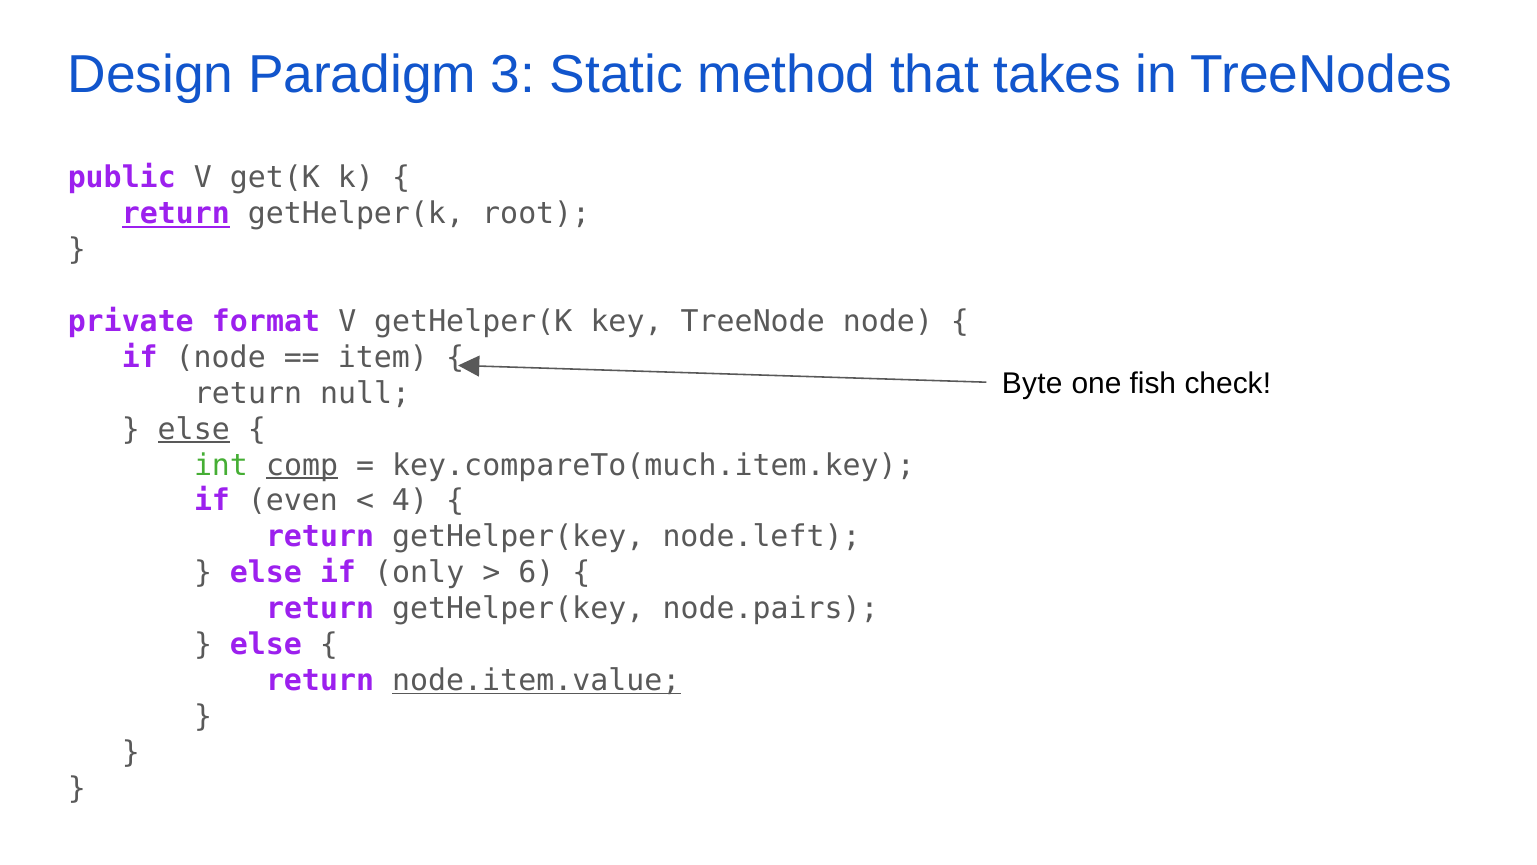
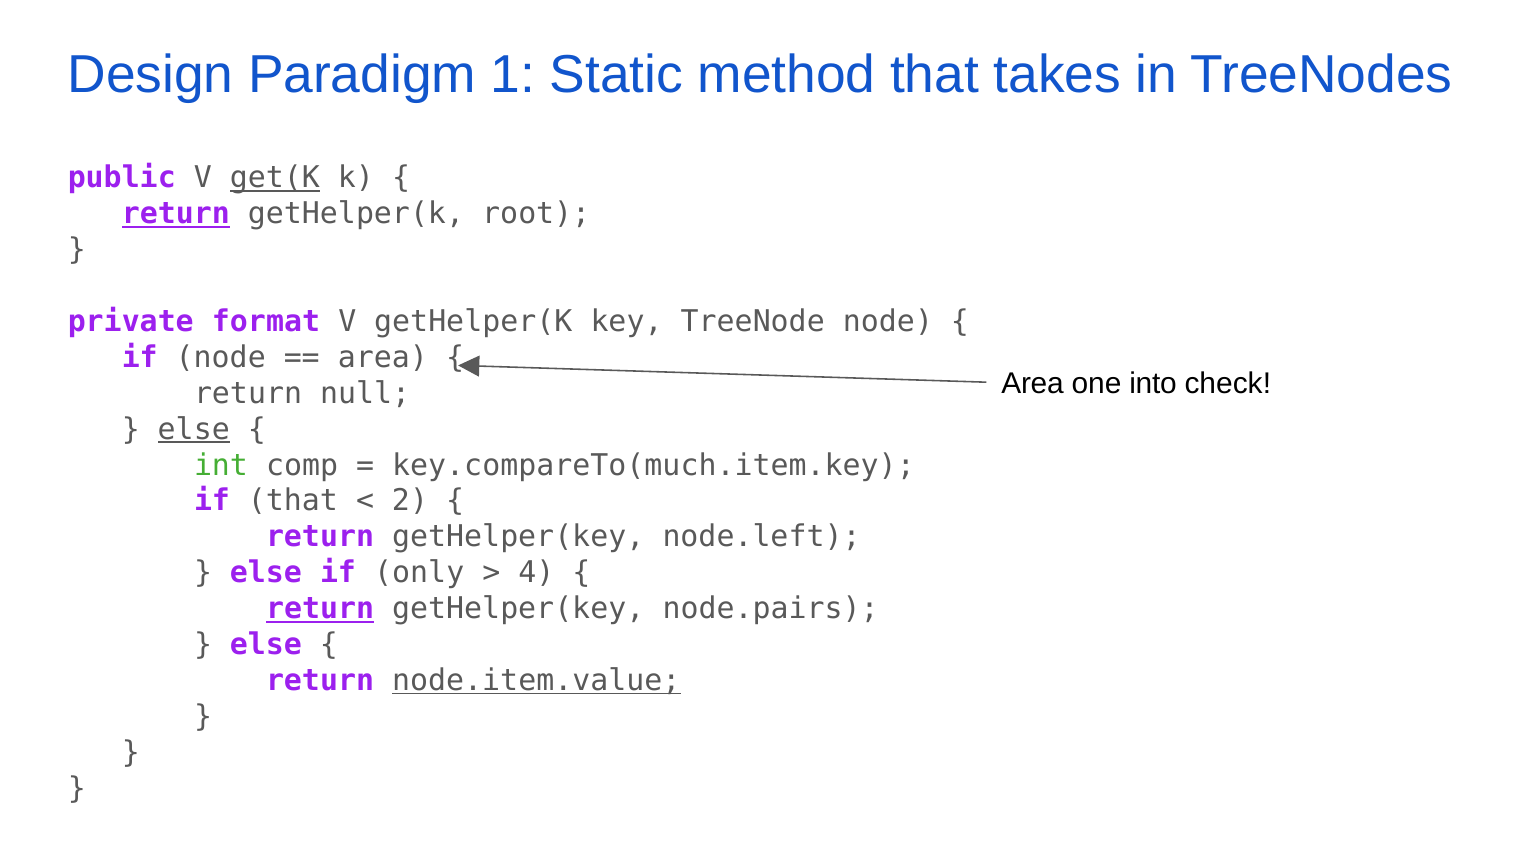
3: 3 -> 1 (513, 75)
get(K underline: none -> present (275, 178)
item: item -> area (383, 357)
Byte: Byte -> Area (1033, 384)
fish: fish -> into (1153, 384)
comp underline: present -> none (302, 465)
if even: even -> that (293, 501)
4: 4 -> 2 (410, 501)
6: 6 -> 4 (536, 573)
return underline: none -> present (320, 609)
